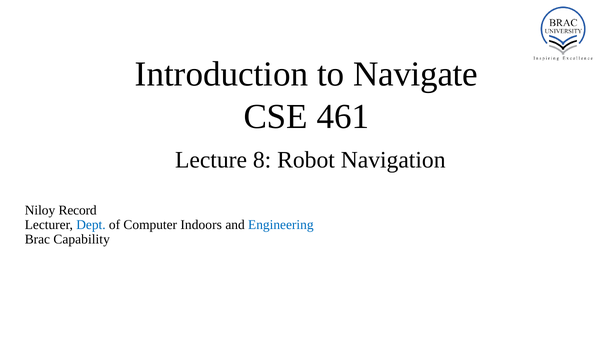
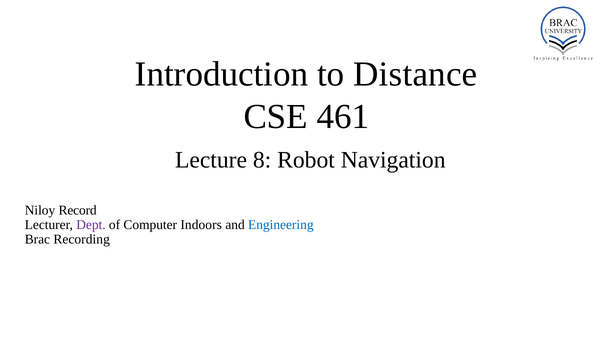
Navigate: Navigate -> Distance (415, 74)
Dept colour: blue -> purple (91, 225)
Capability: Capability -> Recording (82, 239)
